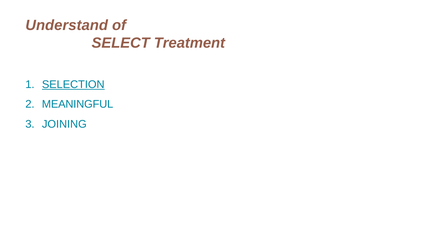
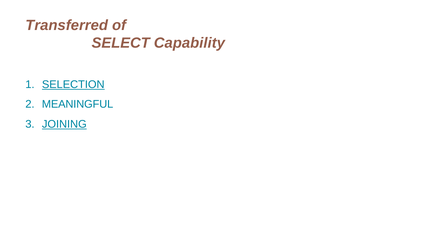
Understand: Understand -> Transferred (67, 25)
Treatment: Treatment -> Capability (189, 43)
JOINING underline: none -> present (64, 124)
